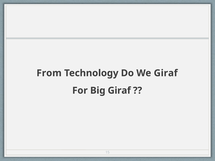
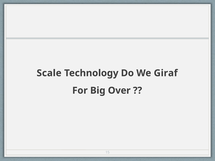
From: From -> Scale (49, 73)
Big Giraf: Giraf -> Over (119, 91)
